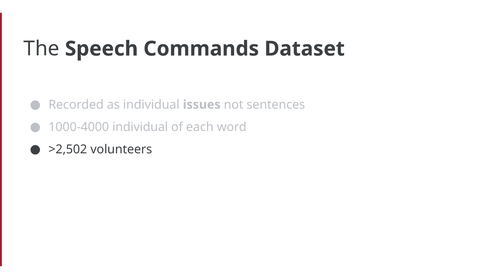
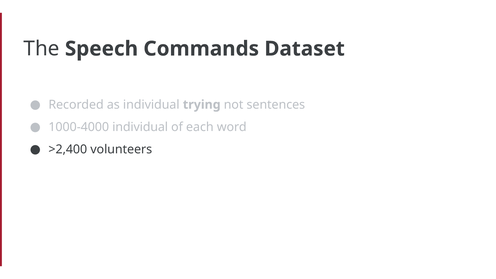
issues: issues -> trying (202, 105)
>2,502: >2,502 -> >2,400 (68, 149)
